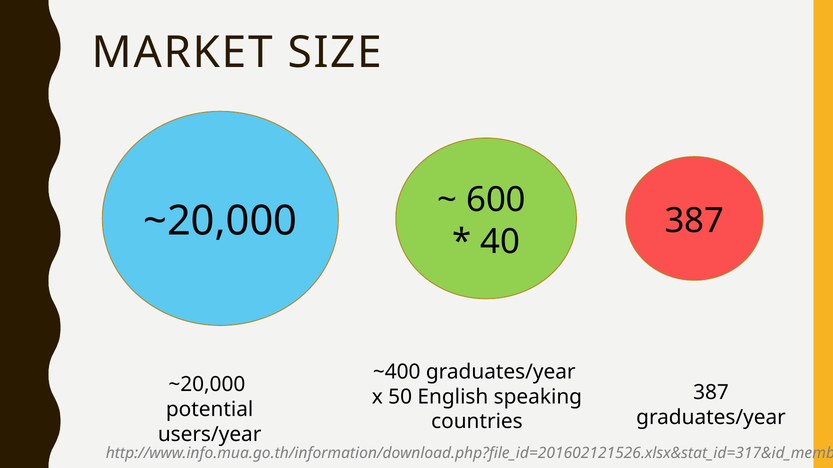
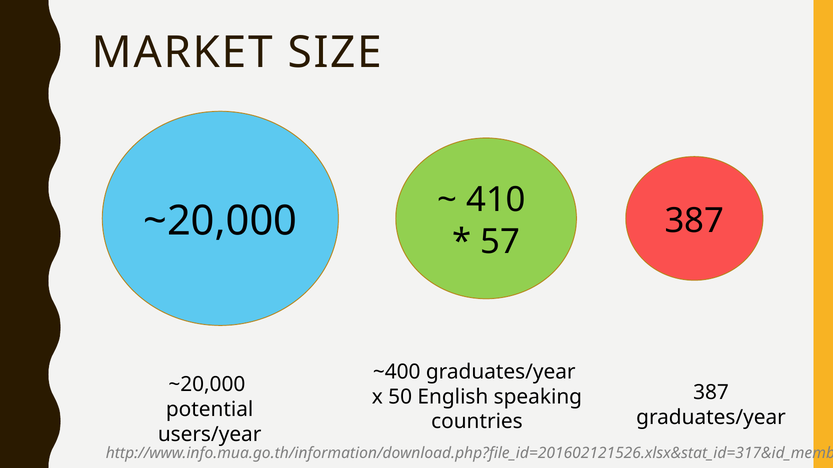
600: 600 -> 410 (496, 200)
40: 40 -> 57 (500, 242)
